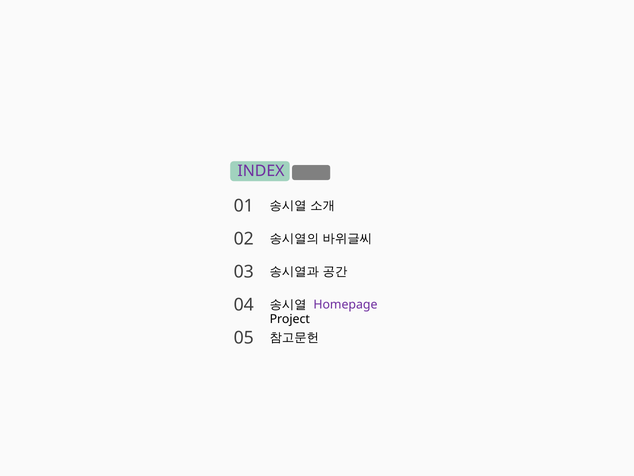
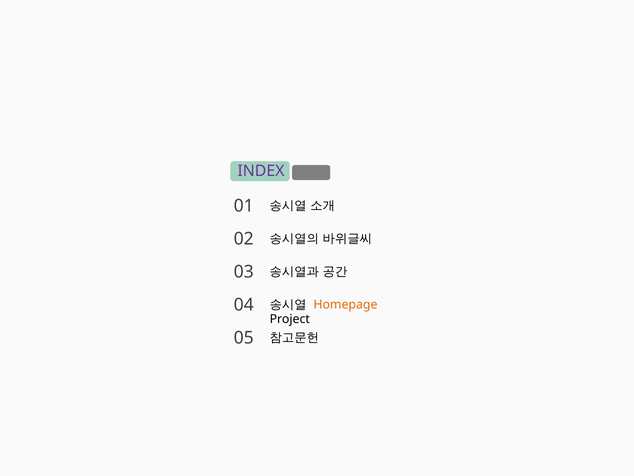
Homepage colour: purple -> orange (345, 304)
